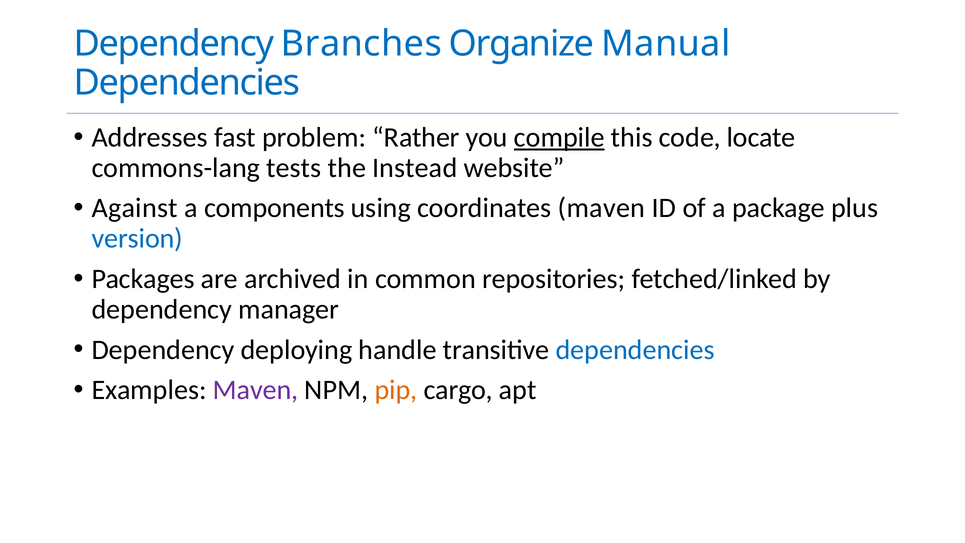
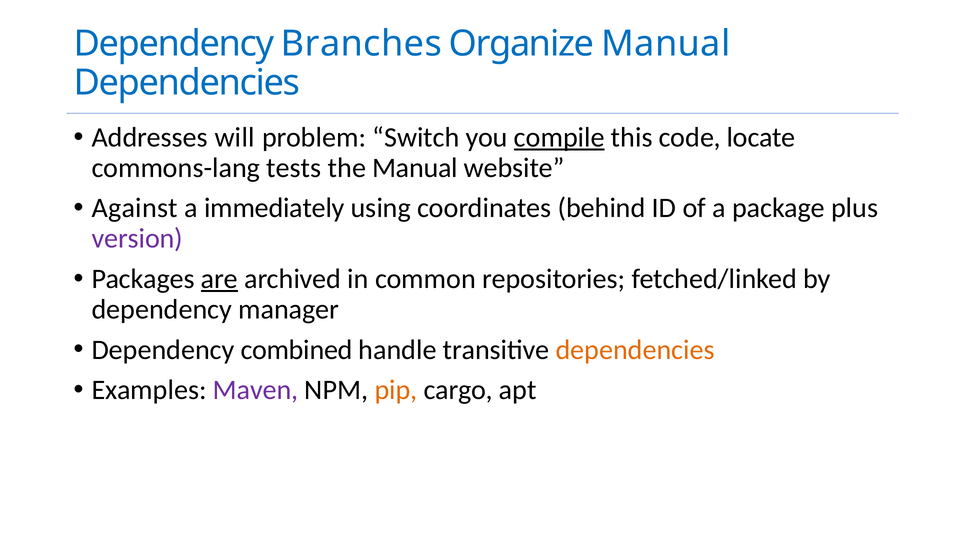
fast: fast -> will (235, 137)
Rather: Rather -> Switch (416, 137)
the Instead: Instead -> Manual (415, 168)
components: components -> immediately (274, 208)
coordinates maven: maven -> behind (602, 208)
version colour: blue -> purple (137, 238)
are underline: none -> present (219, 279)
deploying: deploying -> combined (297, 350)
dependencies colour: blue -> orange (635, 350)
